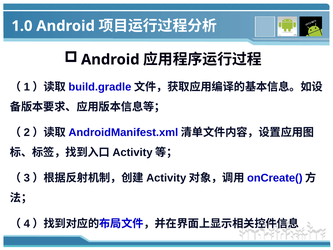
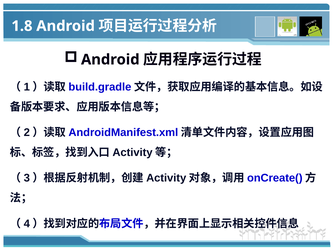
1.0: 1.0 -> 1.8 (22, 26)
